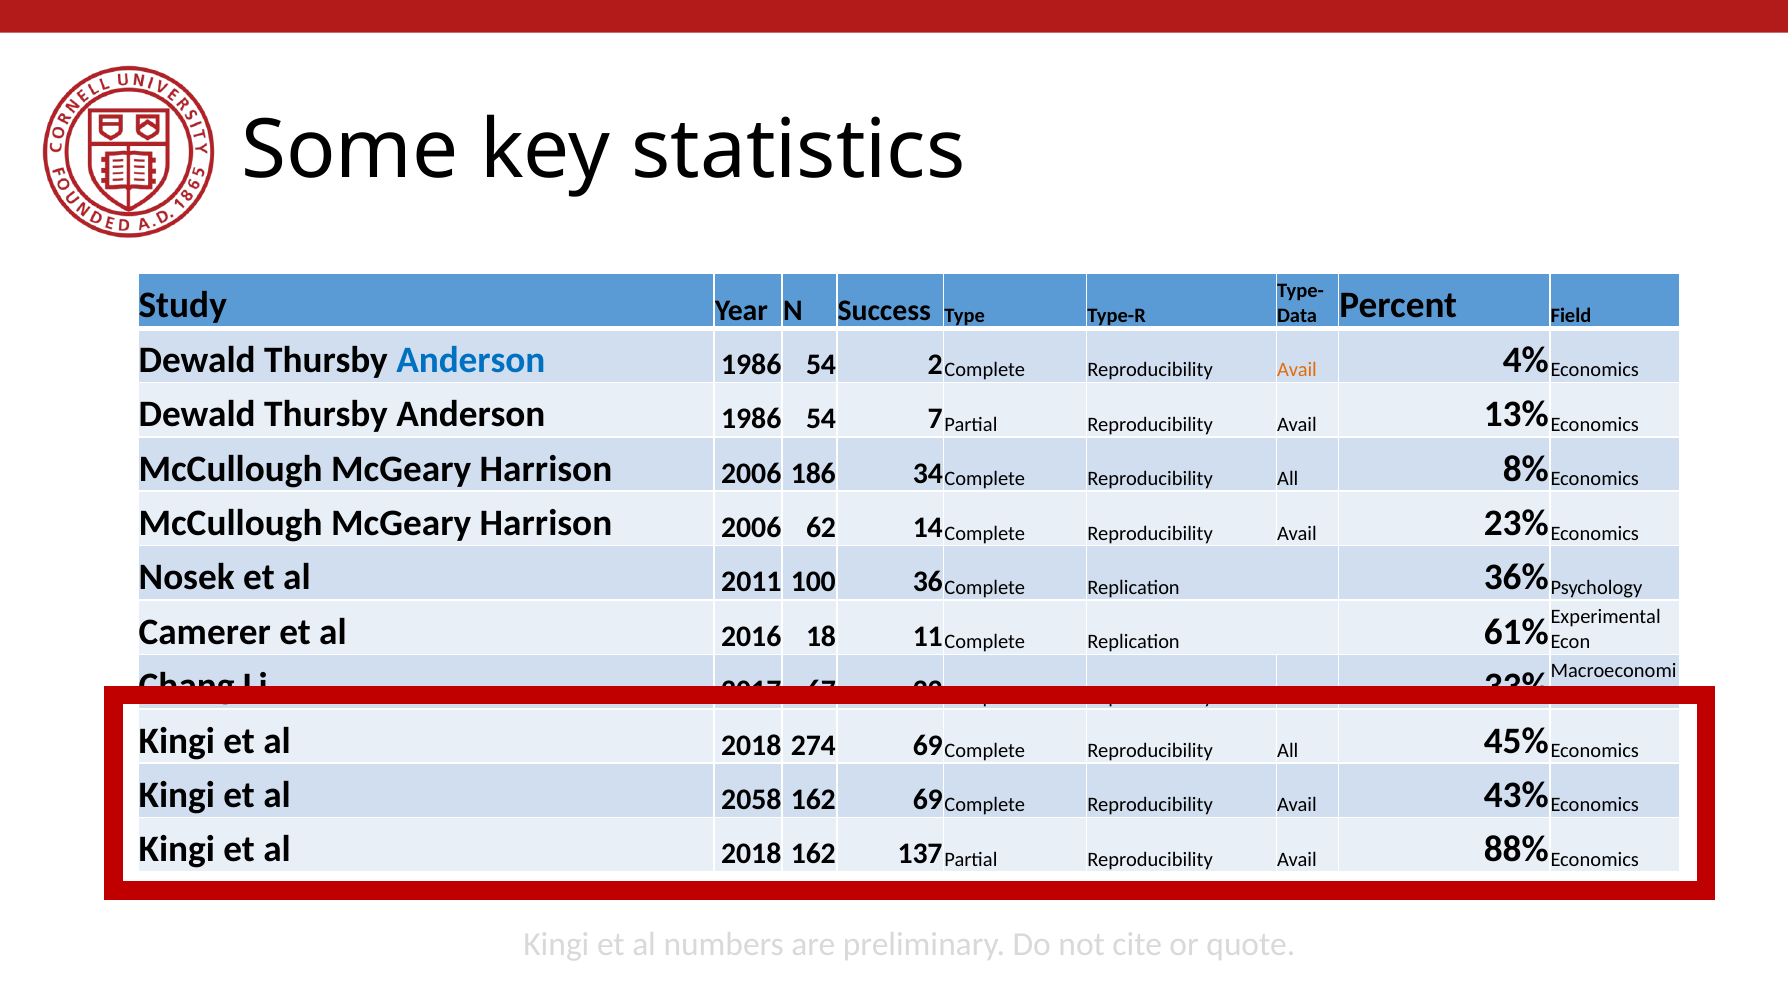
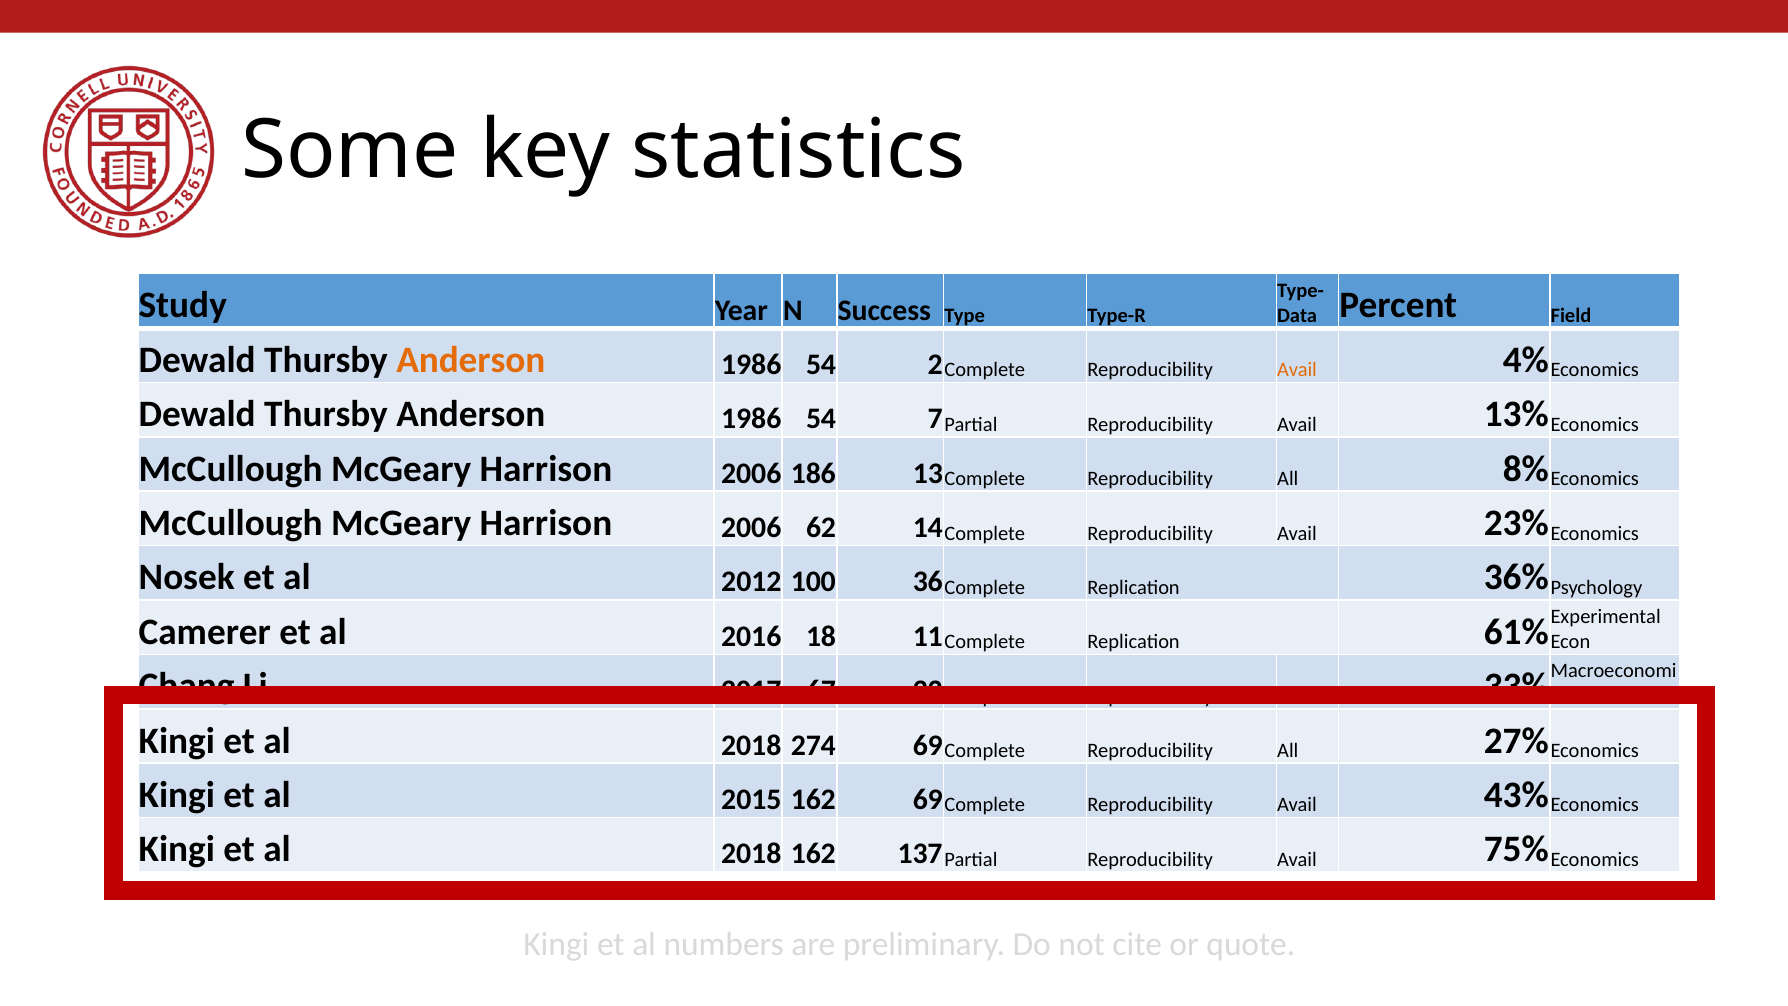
Anderson colour: blue -> orange (471, 360)
34: 34 -> 13 (928, 473)
2011: 2011 -> 2012 (751, 582)
45%: 45% -> 27% (1516, 741)
2058: 2058 -> 2015 (751, 800)
88%: 88% -> 75% (1516, 849)
